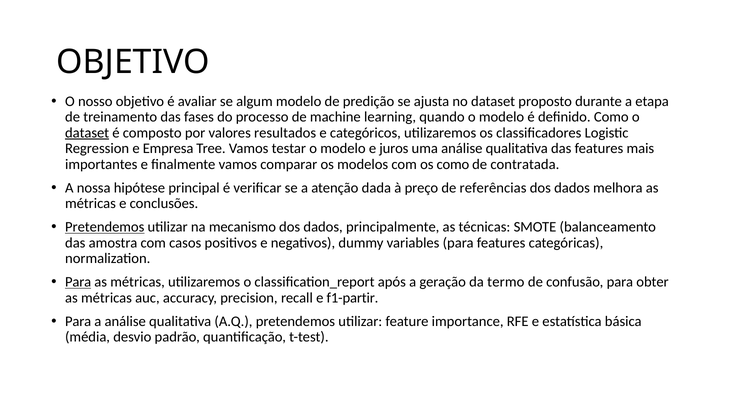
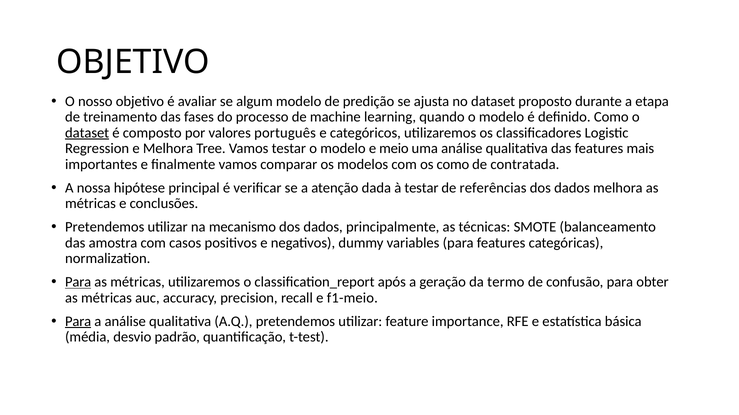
resultados: resultados -> português (285, 133)
e Empresa: Empresa -> Melhora (168, 149)
juros: juros -> meio (394, 149)
à preço: preço -> testar (421, 188)
Pretendemos underline: present -> none (105, 227)
f1-partir: f1-partir -> f1-meio (352, 298)
Para underline: none -> present (78, 322)
